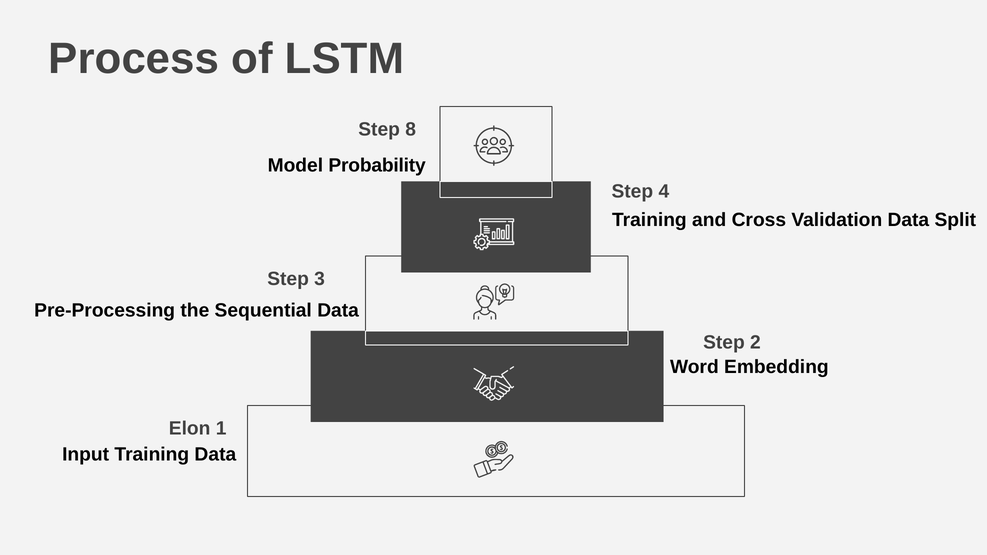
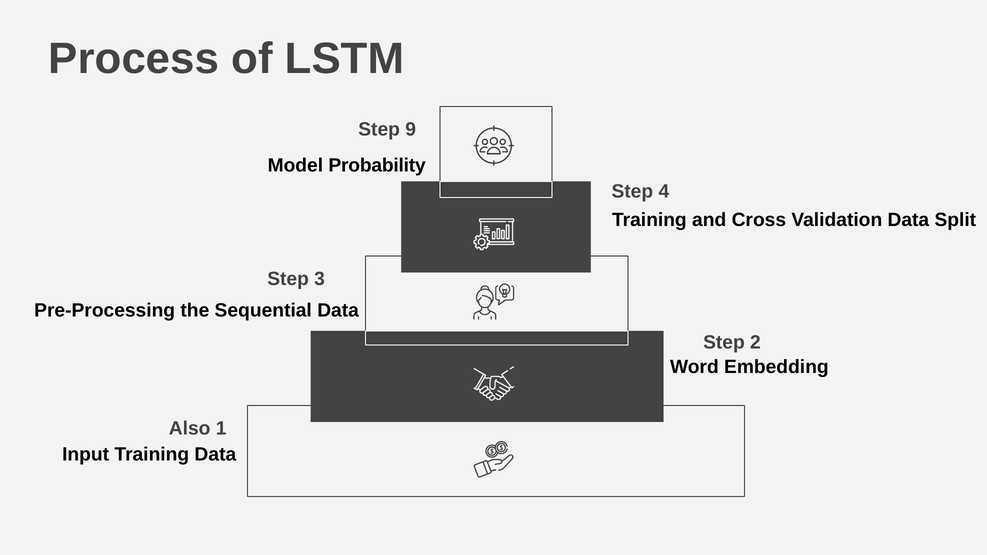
8: 8 -> 9 (411, 129)
Elon: Elon -> Also (190, 428)
